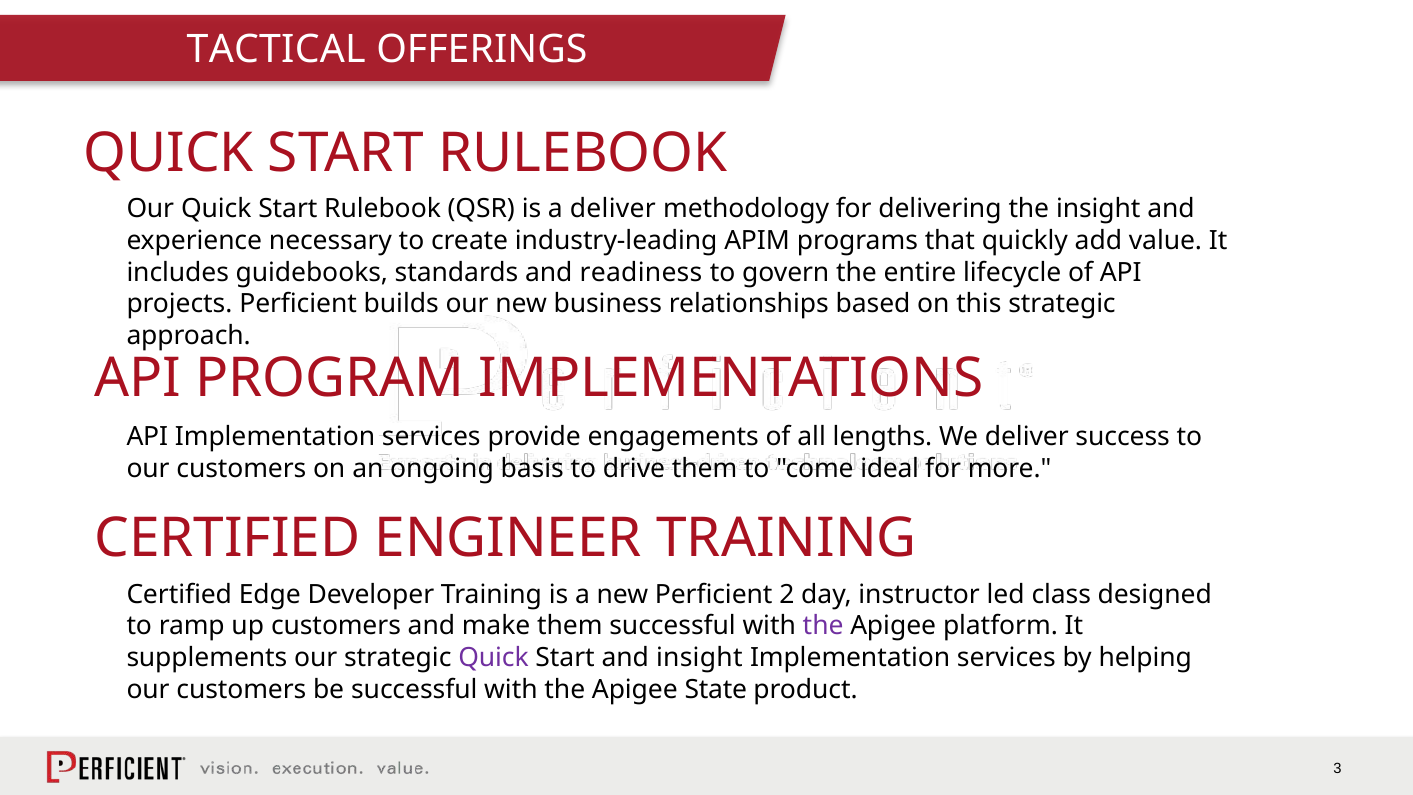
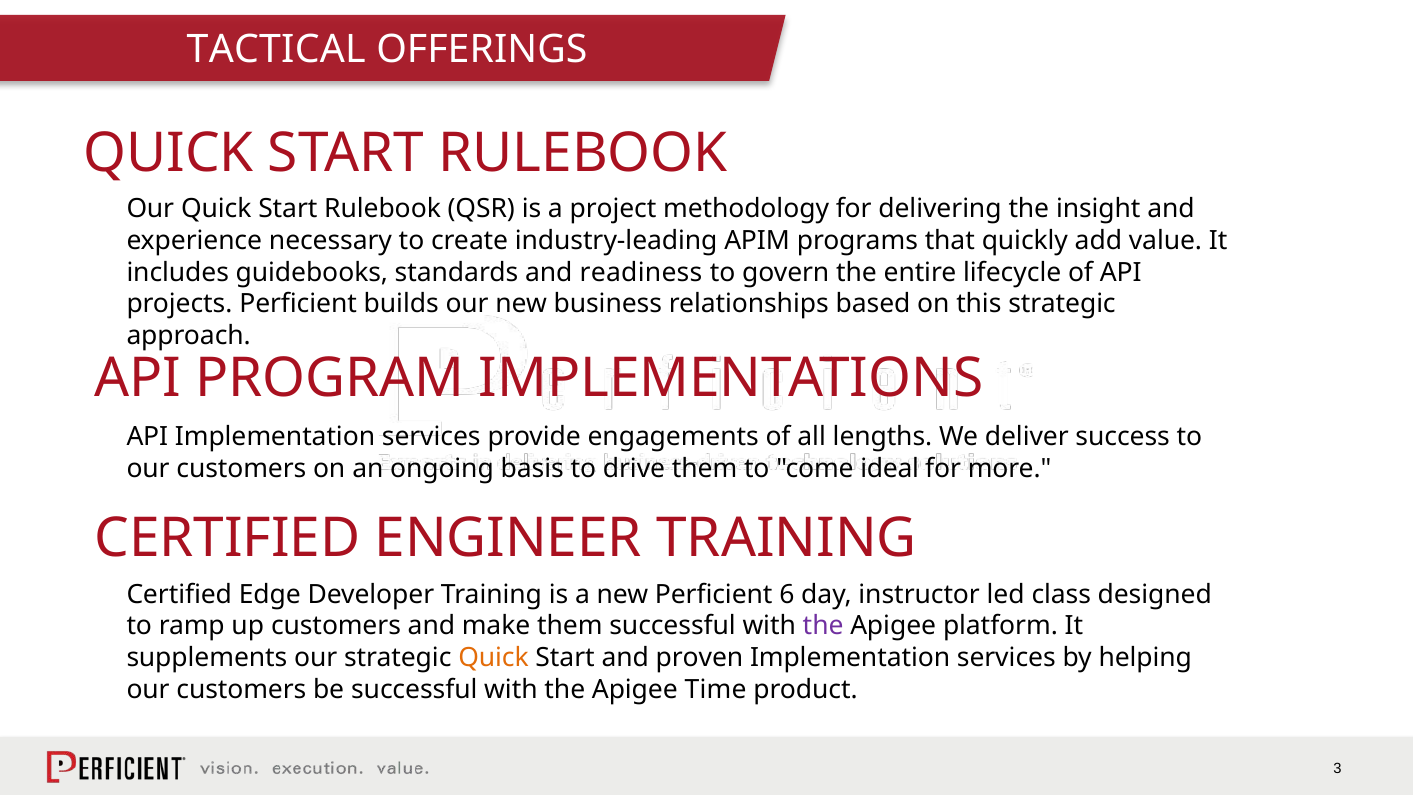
a deliver: deliver -> project (613, 209)
2: 2 -> 6 (787, 594)
Quick colour: purple -> orange (493, 658)
and insight: insight -> proven (699, 658)
State: State -> Time (716, 690)
